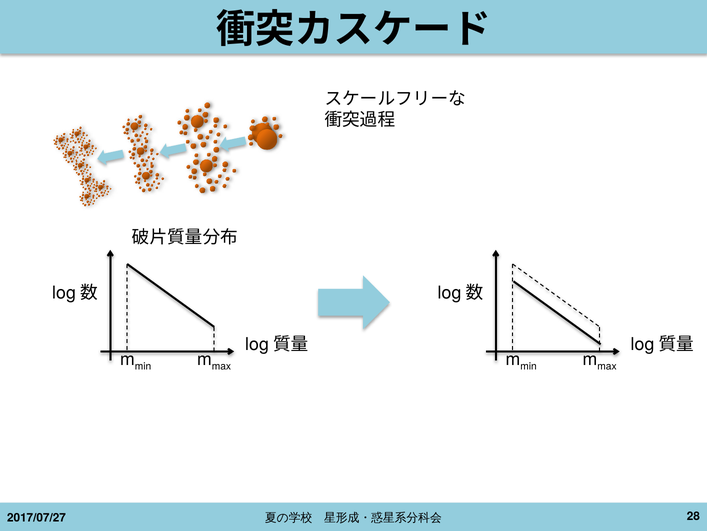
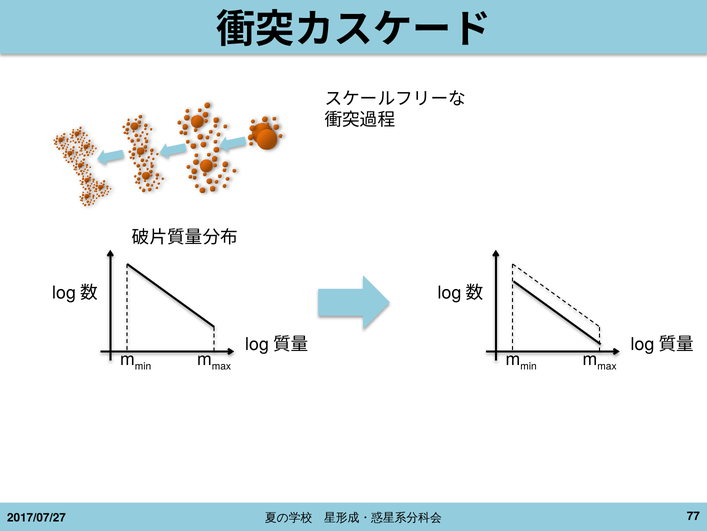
28: 28 -> 77 (693, 516)
